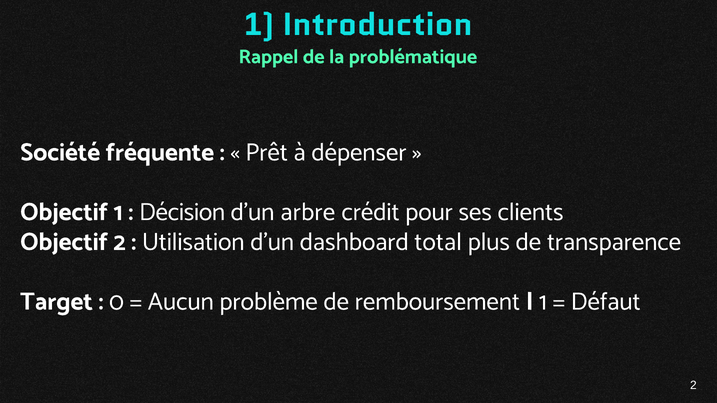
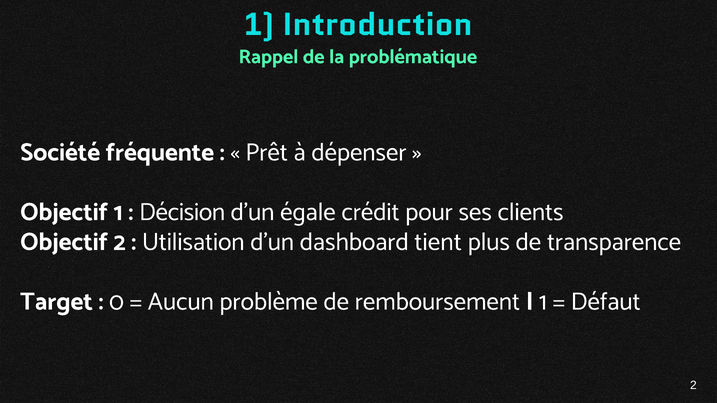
arbre: arbre -> égale (308, 212)
total: total -> tient (438, 242)
